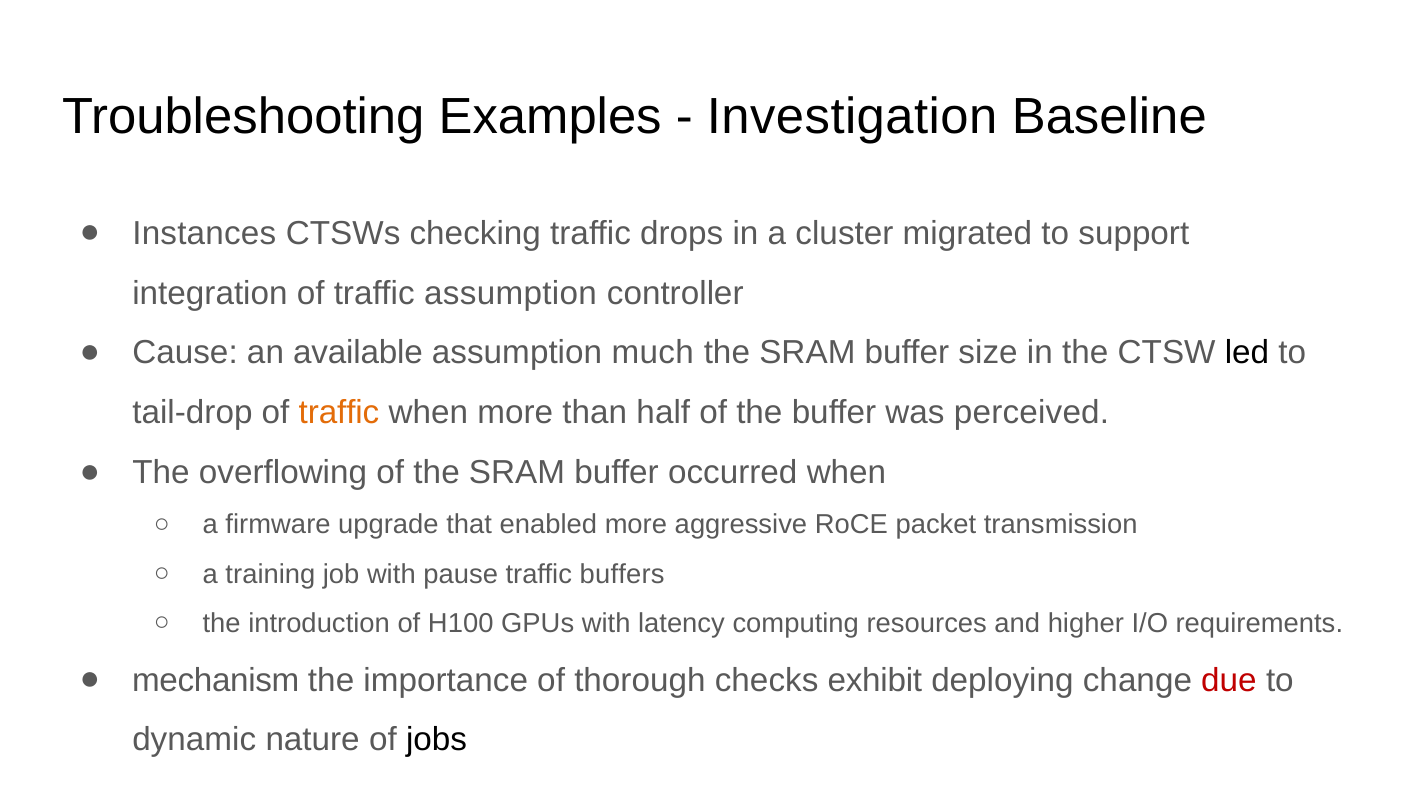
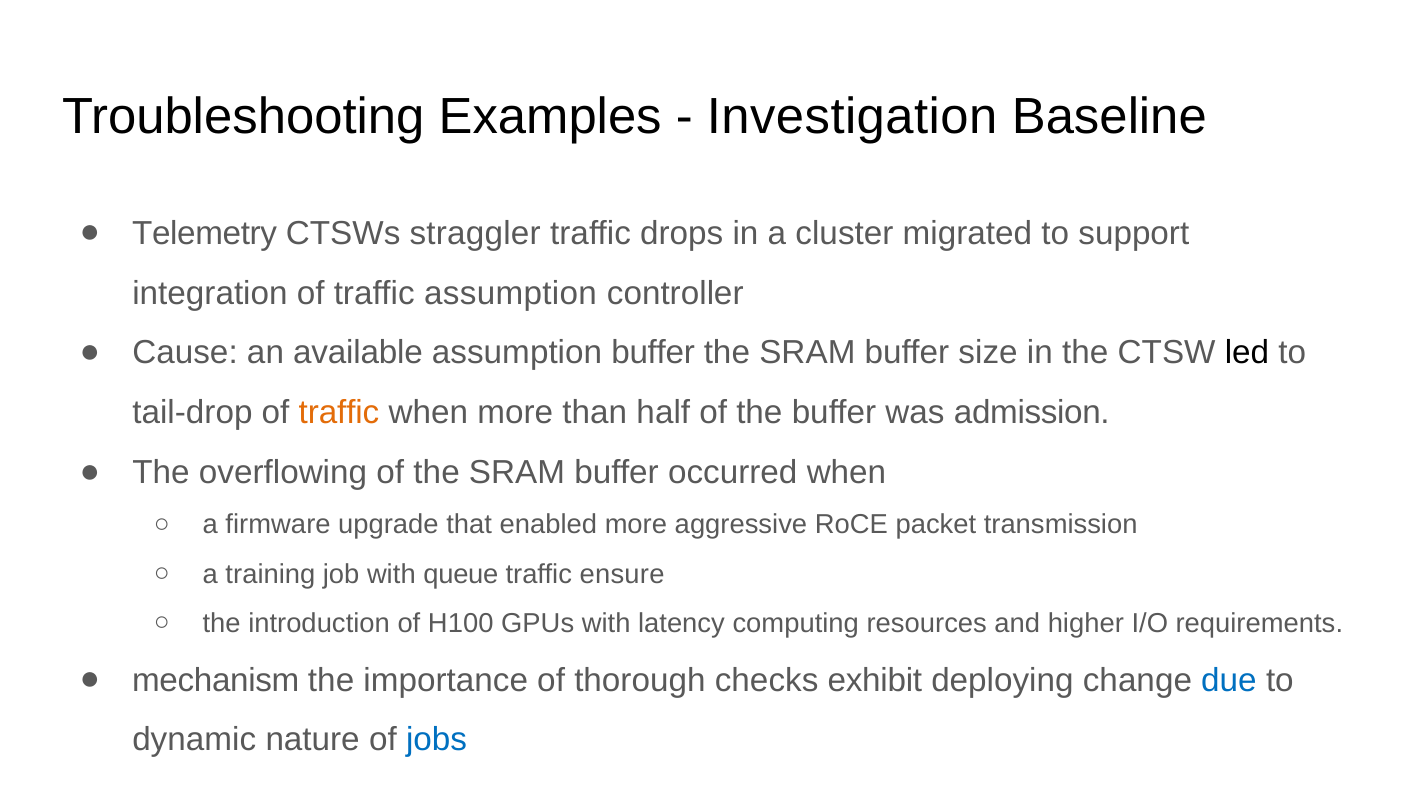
Instances: Instances -> Telemetry (205, 234)
checking: checking -> straggler (475, 234)
assumption much: much -> buffer (653, 353)
perceived: perceived -> admission (1032, 413)
pause: pause -> queue (461, 574)
buffers: buffers -> ensure (622, 574)
due colour: red -> blue (1229, 680)
jobs colour: black -> blue (436, 740)
